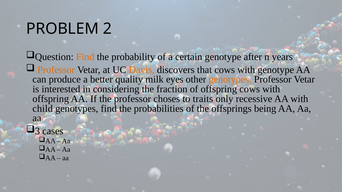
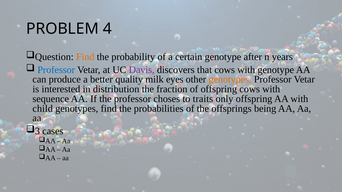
2: 2 -> 4 (107, 29)
Professor colour: orange -> blue (56, 70)
Davis colour: orange -> purple (142, 70)
considering: considering -> distribution (116, 89)
offspring: offspring -> sequence (51, 99)
only recessive: recessive -> offspring (254, 99)
